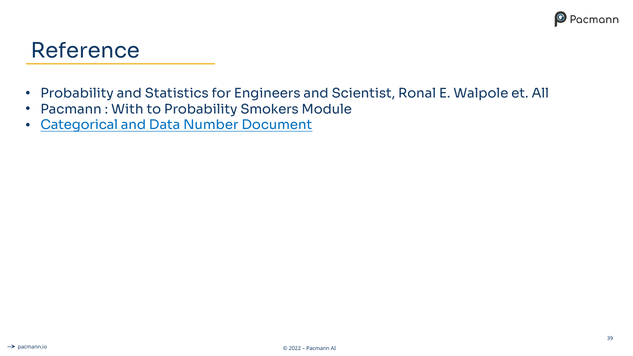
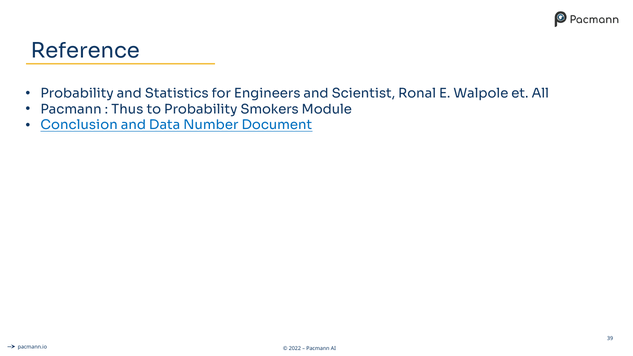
With: With -> Thus (127, 109)
Categorical: Categorical -> Conclusion (79, 125)
